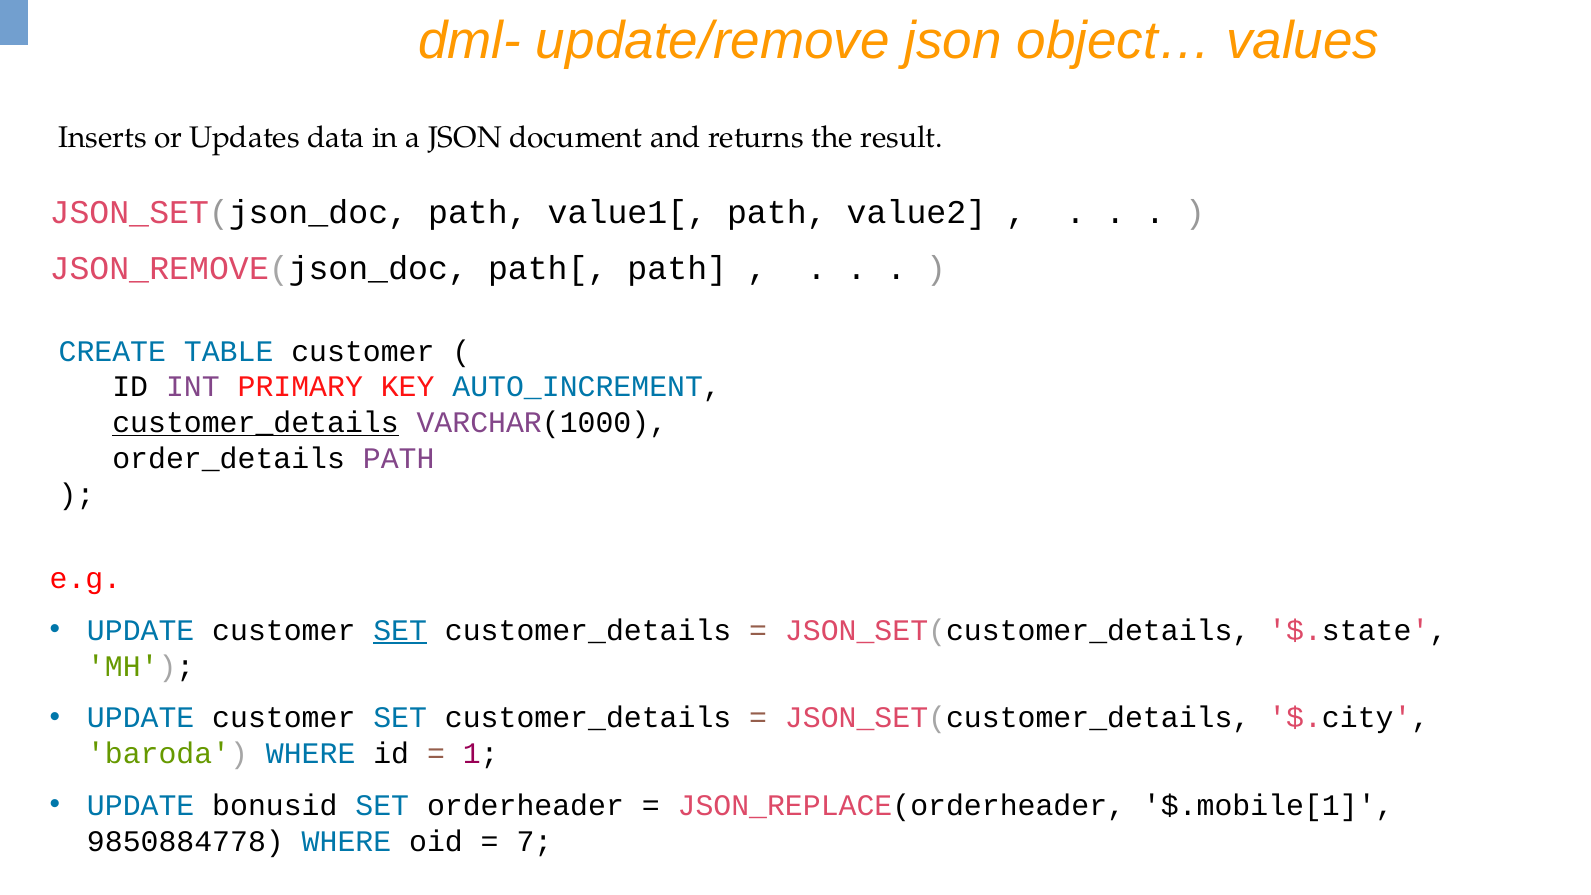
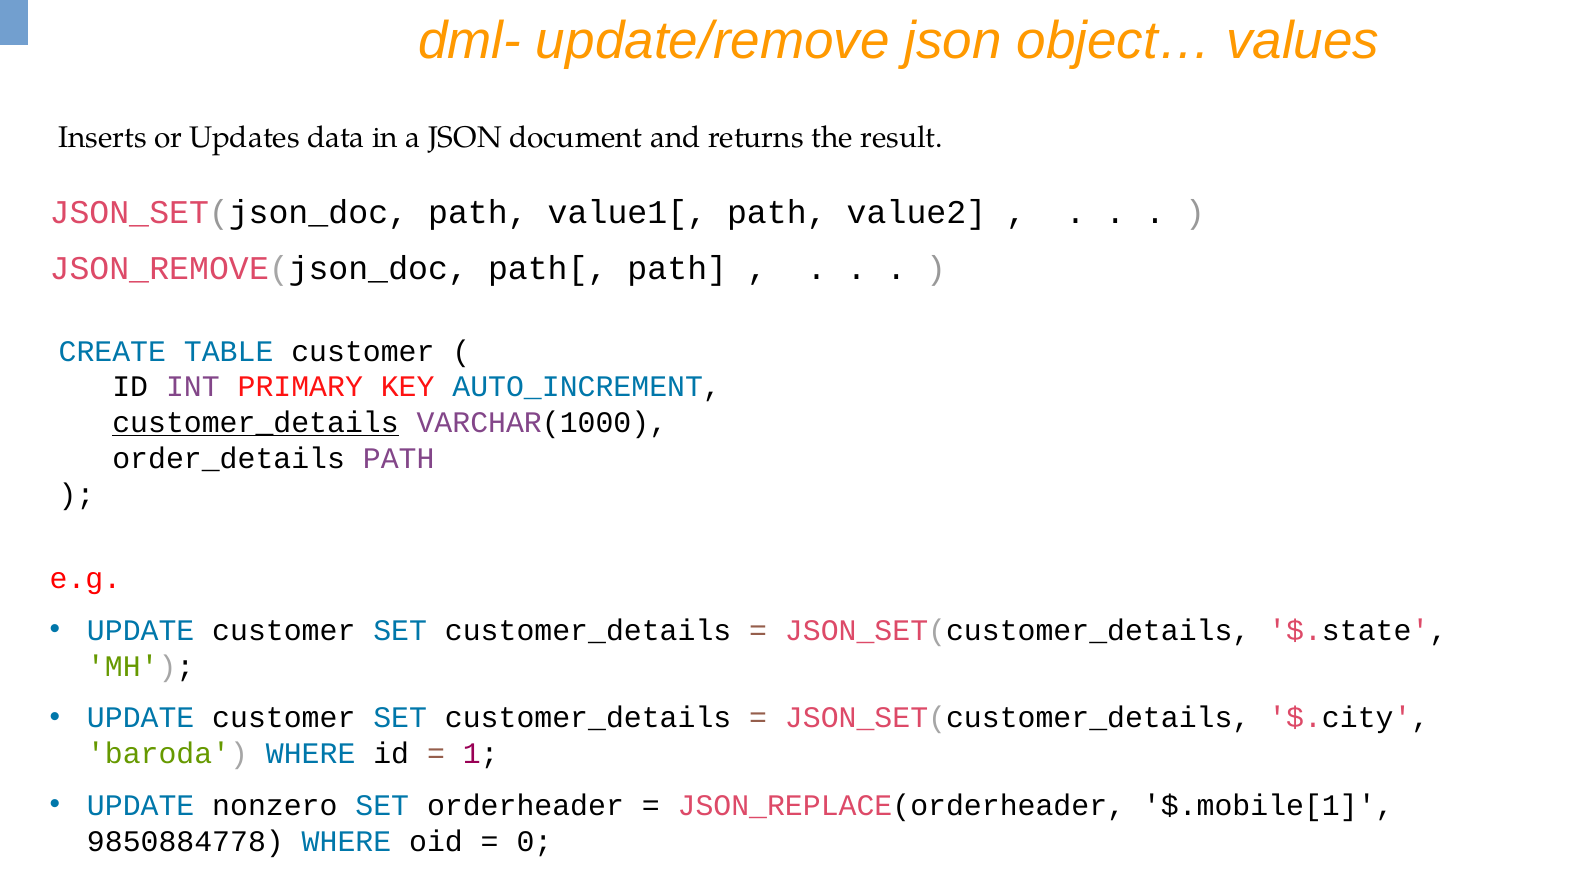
SET underline: present -> none (400, 630)
bonusid: bonusid -> nonzero (275, 805)
7: 7 -> 0 (534, 841)
